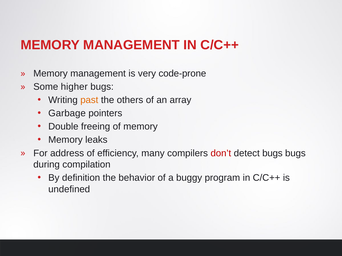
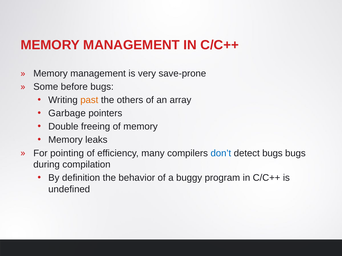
code-prone: code-prone -> save-prone (182, 74)
higher: higher -> before (74, 87)
address: address -> pointing (67, 153)
don’t colour: red -> blue (221, 153)
